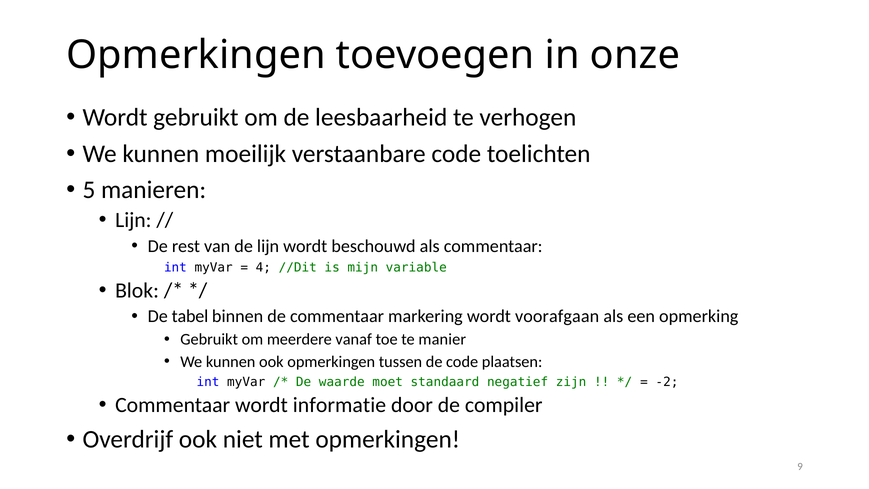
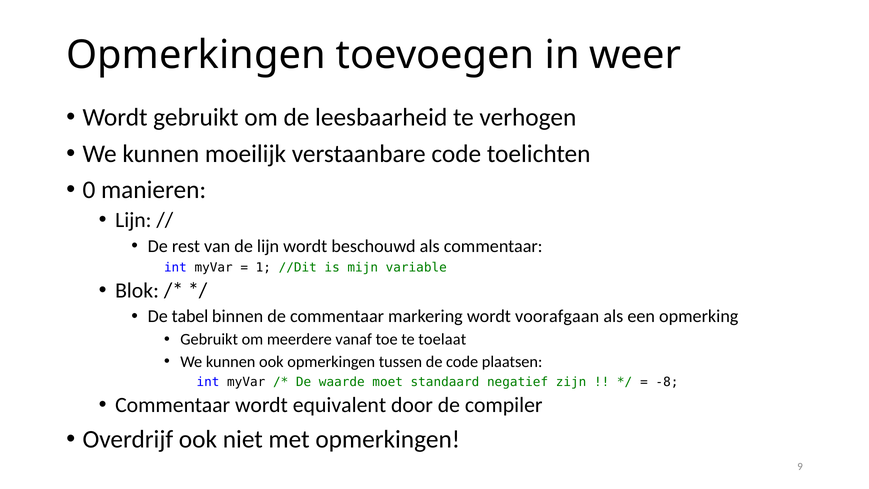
onze: onze -> weer (635, 55)
5: 5 -> 0 (89, 190)
4: 4 -> 1 (263, 267)
manier: manier -> toelaat (442, 339)
-2: -2 -> -8 (667, 382)
informatie: informatie -> equivalent (339, 405)
